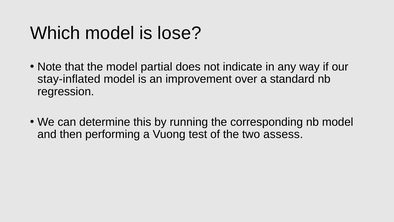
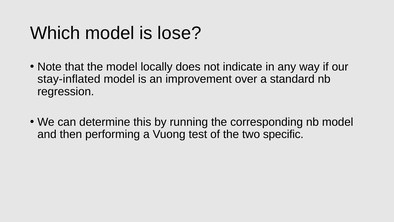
partial: partial -> locally (157, 67)
assess: assess -> specific (283, 134)
